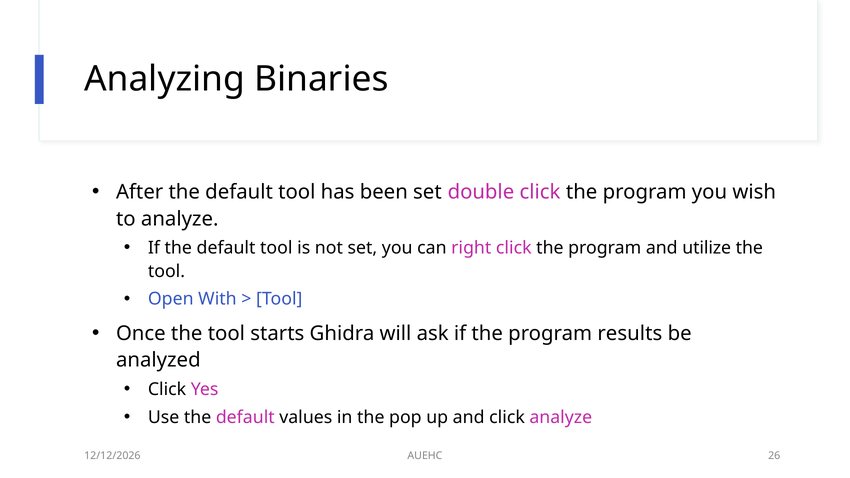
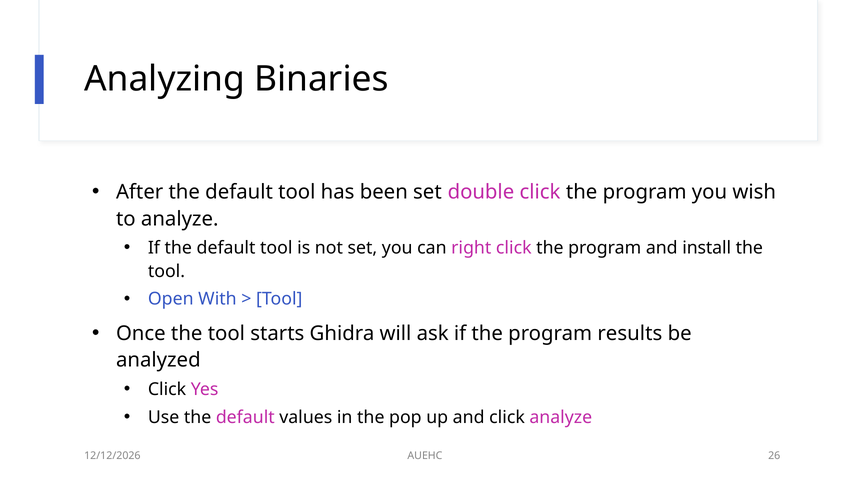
utilize: utilize -> install (707, 248)
